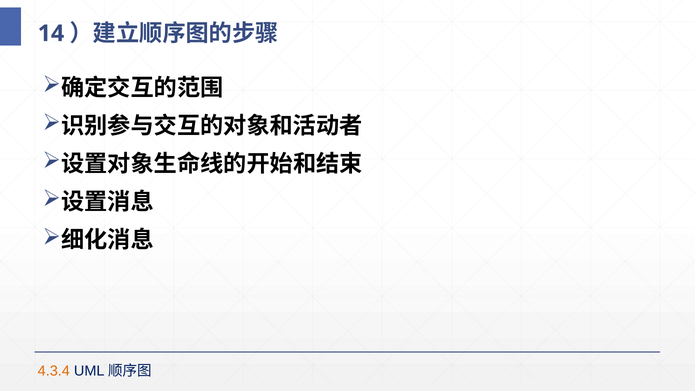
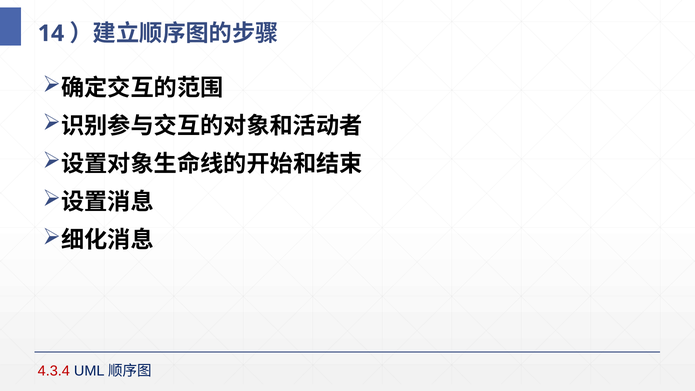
4.3.4 colour: orange -> red (54, 371)
